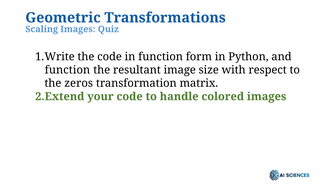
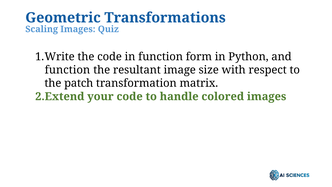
zeros: zeros -> patch (79, 83)
